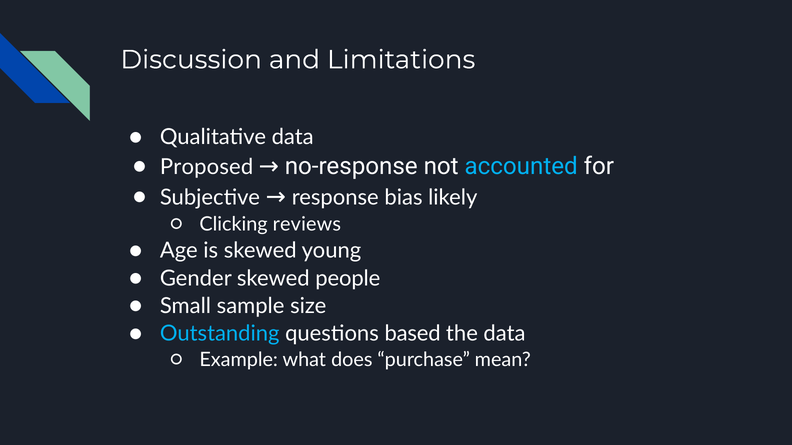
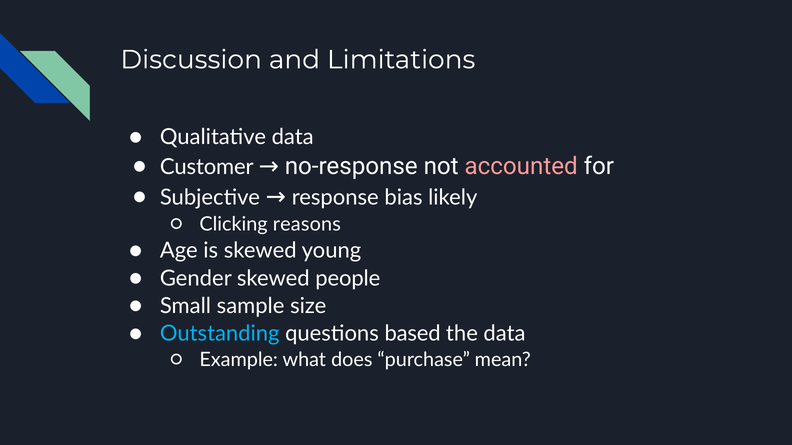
Proposed: Proposed -> Customer (207, 167)
accounted colour: light blue -> pink (521, 167)
reviews: reviews -> reasons (307, 224)
